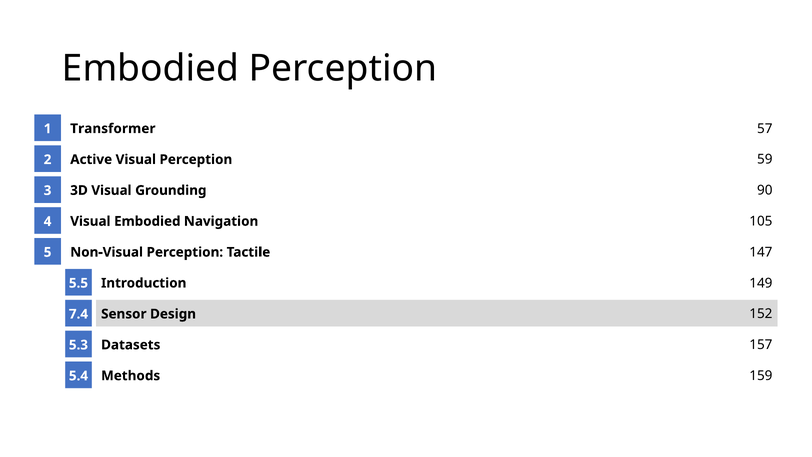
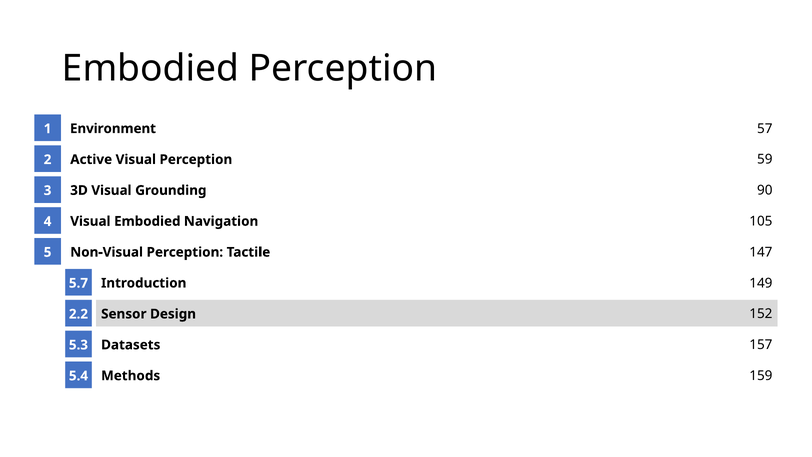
Transformer: Transformer -> Environment (113, 129)
5.5: 5.5 -> 5.7 (78, 283)
7.4: 7.4 -> 2.2 (78, 314)
